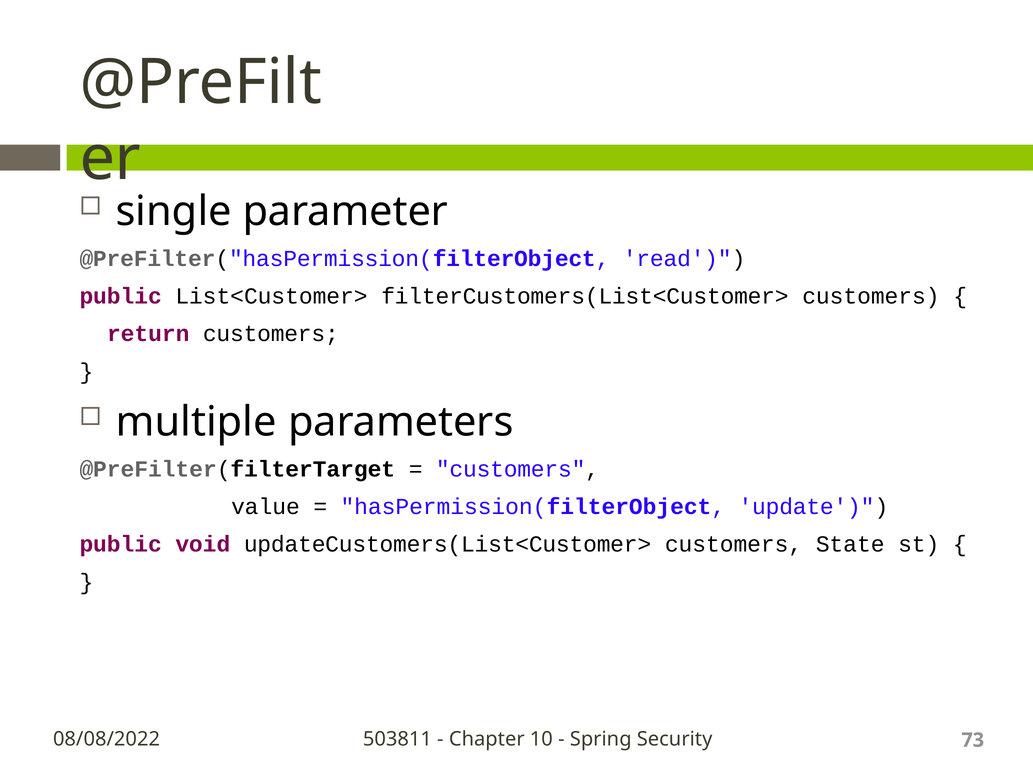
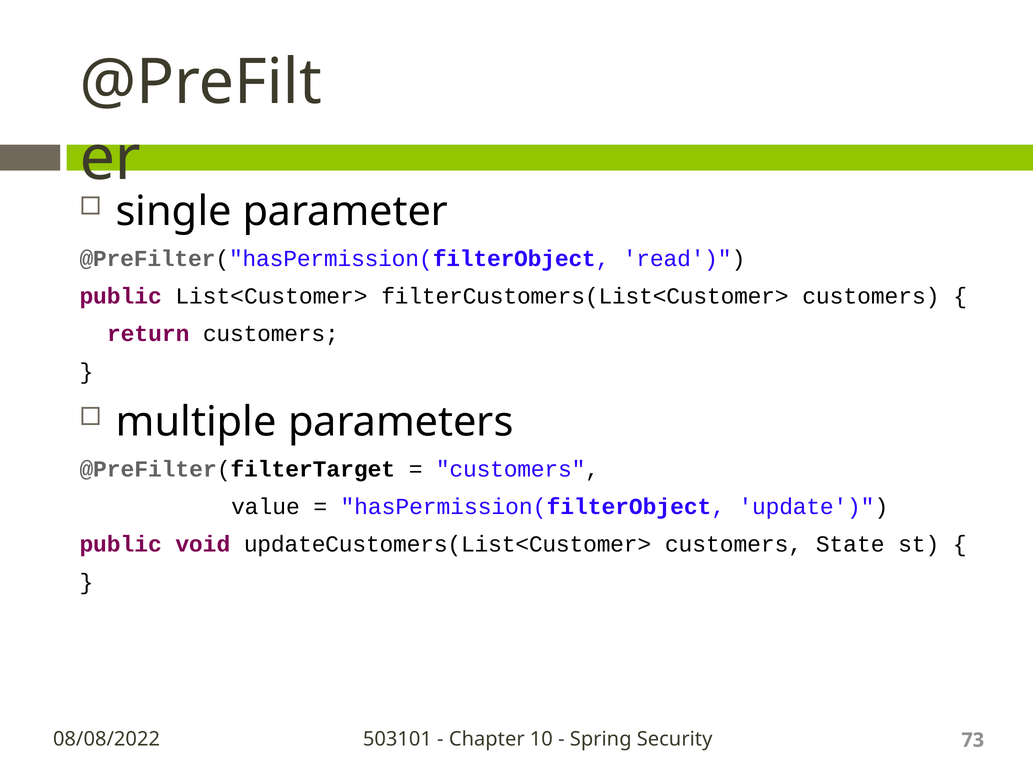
503811: 503811 -> 503101 (397, 739)
